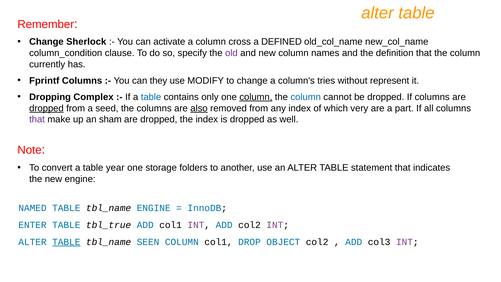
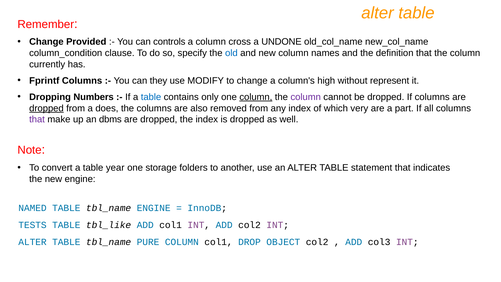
Sherlock: Sherlock -> Provided (86, 42)
activate: activate -> controls (169, 42)
DEFINED: DEFINED -> UNDONE (281, 42)
old colour: purple -> blue (231, 53)
tries: tries -> high (326, 81)
Complex: Complex -> Numbers (94, 97)
column colour: blue -> purple (306, 97)
seed: seed -> does (107, 108)
also underline: present -> none (199, 108)
sham: sham -> dbms (110, 119)
ENTER: ENTER -> TESTS (32, 225)
tbl_true: tbl_true -> tbl_like (109, 225)
TABLE underline: present -> none (66, 242)
SEEN: SEEN -> PURE (148, 242)
